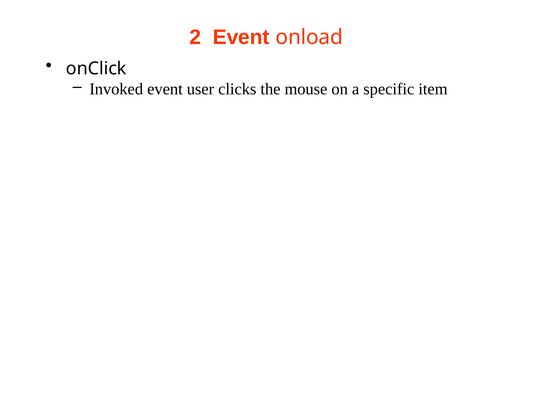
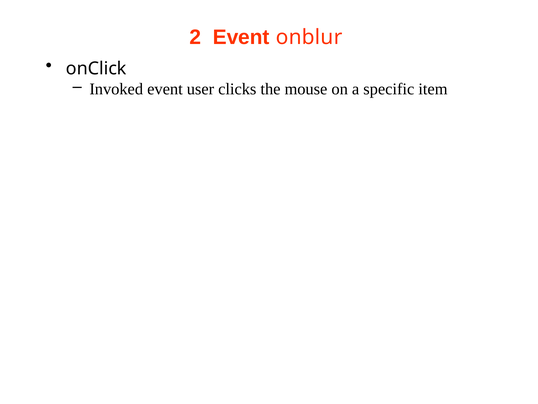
onload: onload -> onblur (309, 37)
